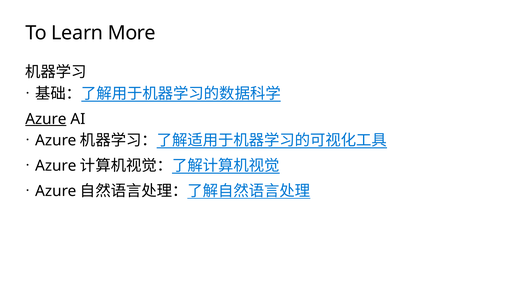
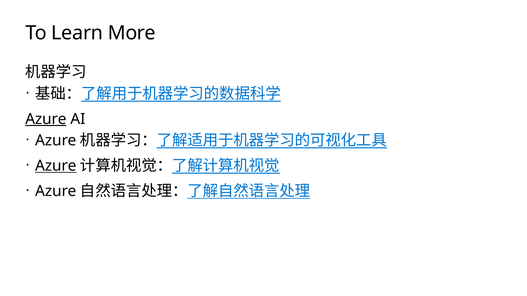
Azure underline: none -> present (56, 166)
